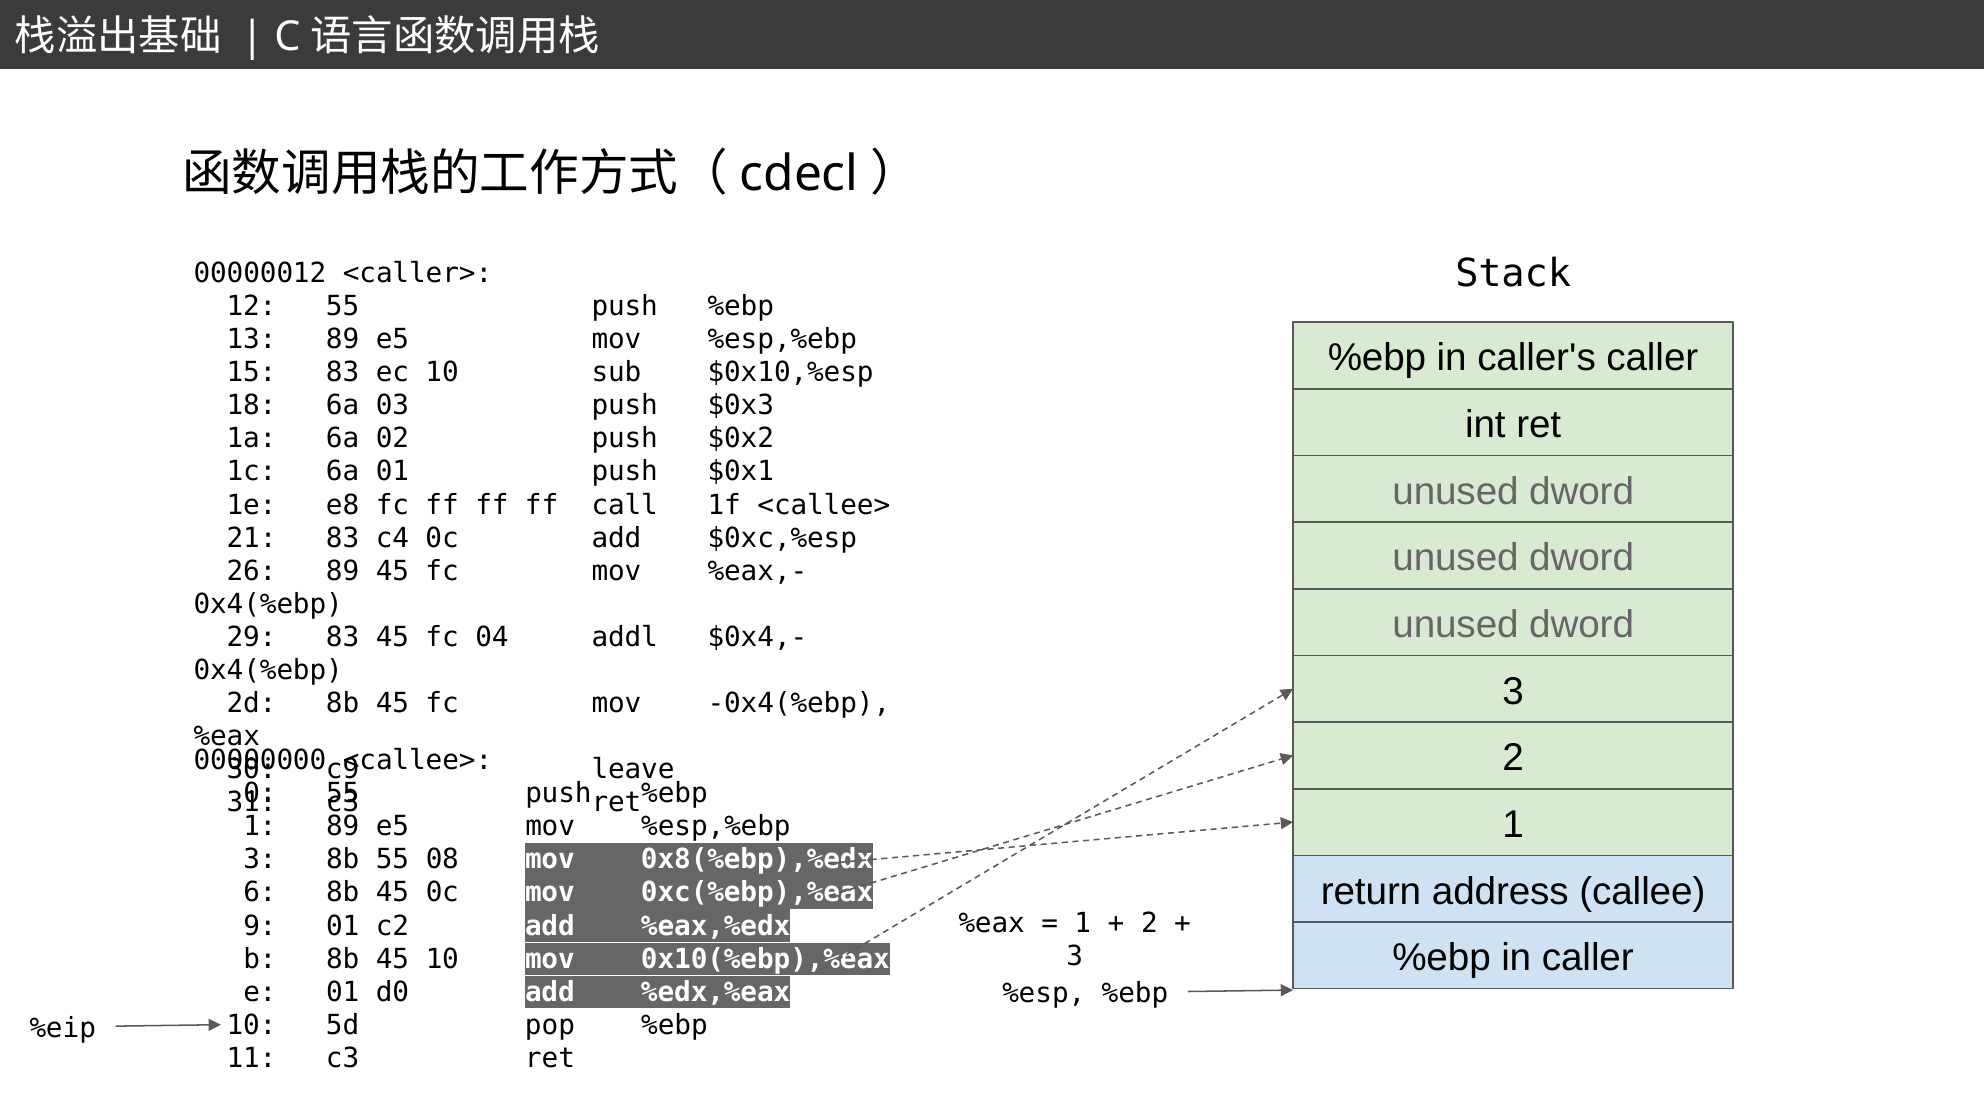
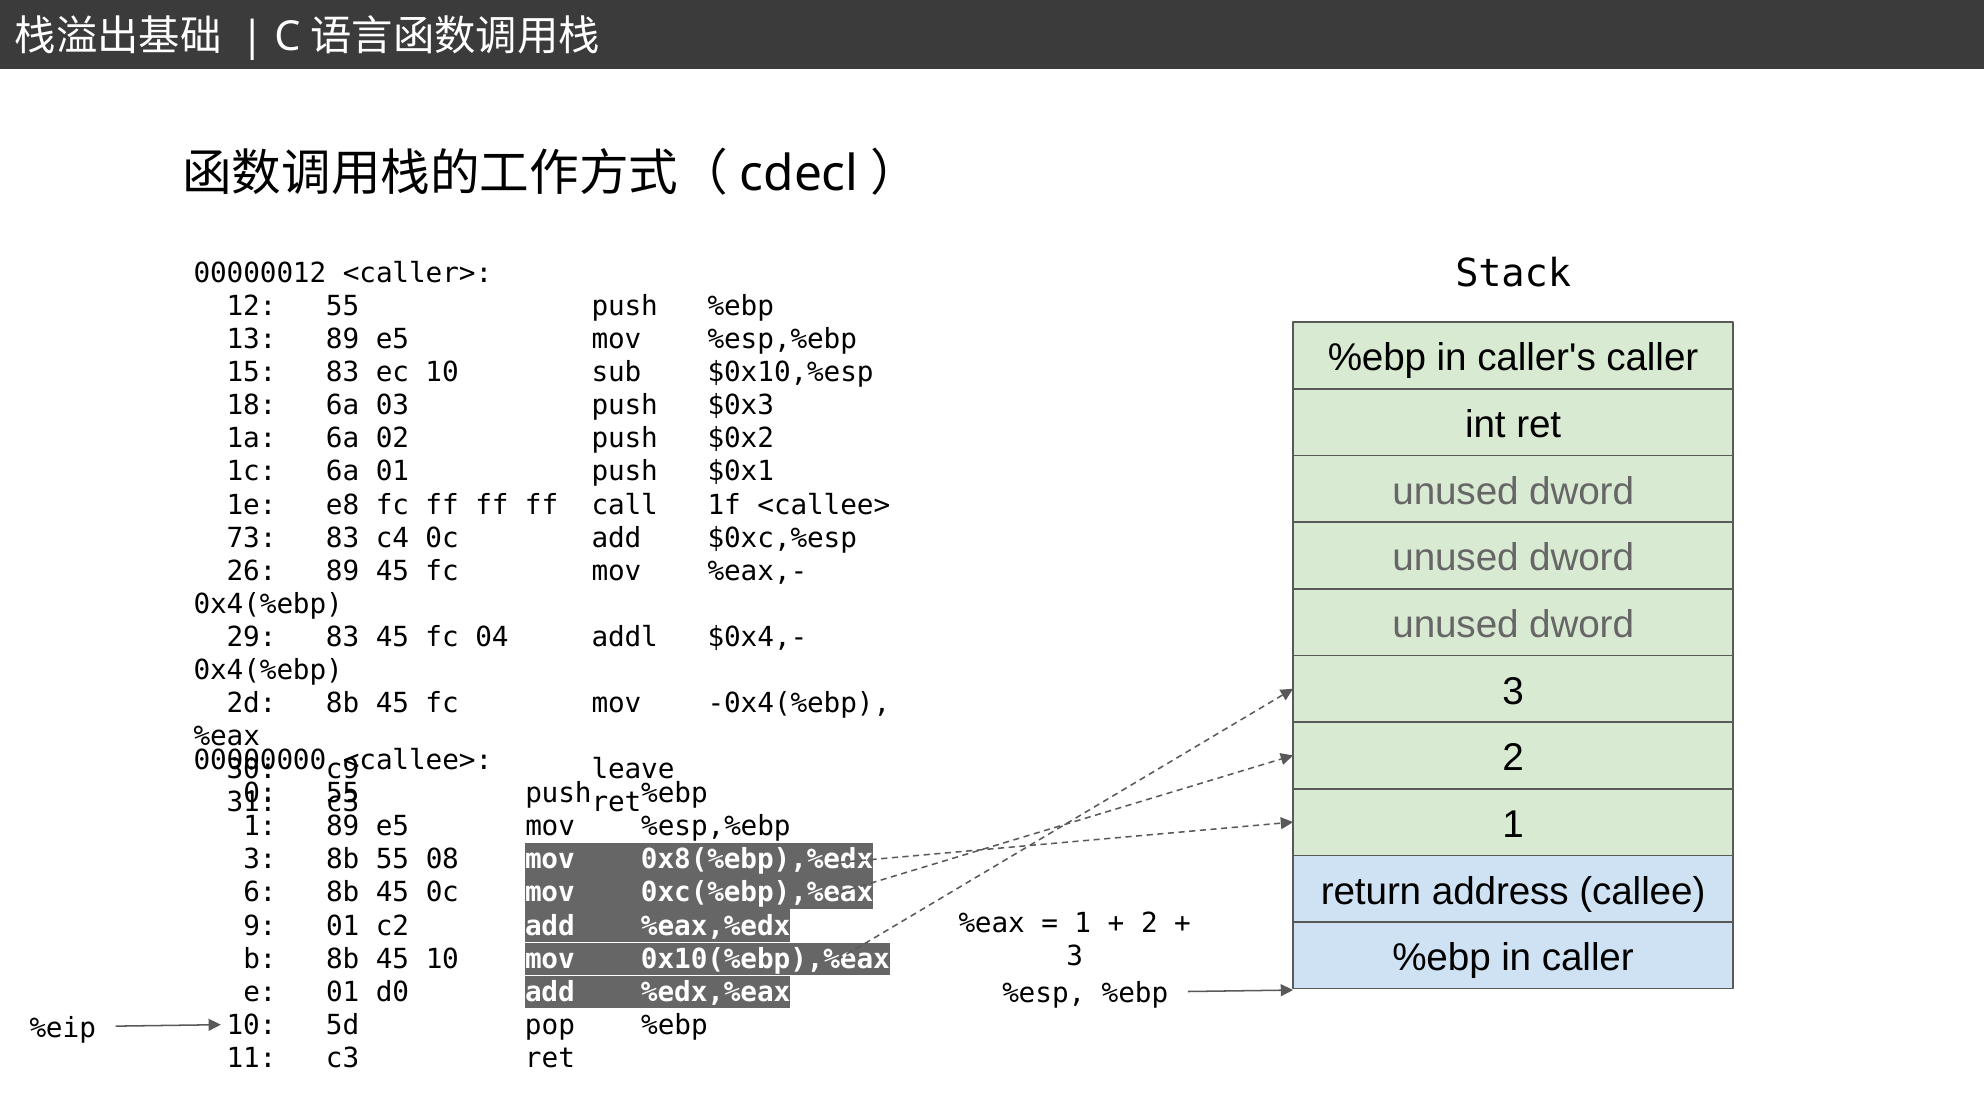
21: 21 -> 73 (252, 538)
